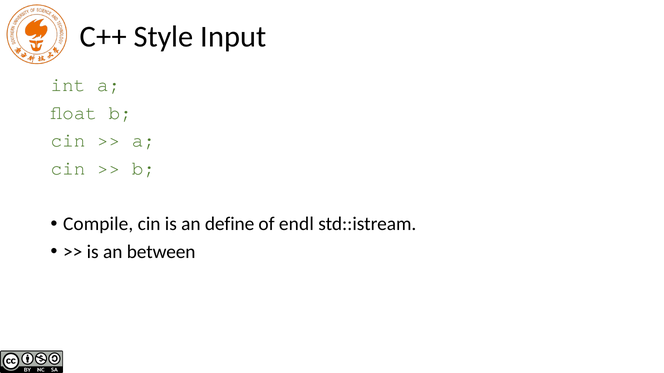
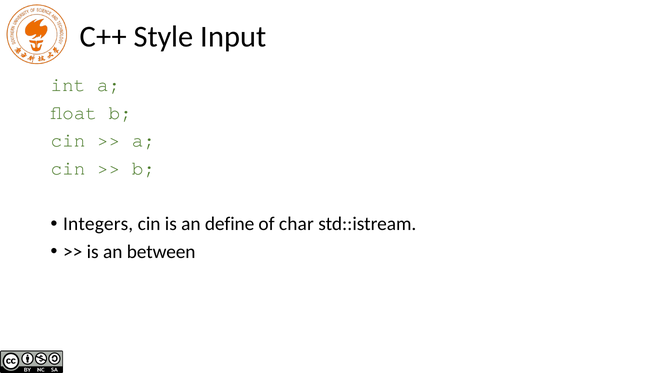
Compile: Compile -> Integers (98, 224)
endl: endl -> char (296, 224)
